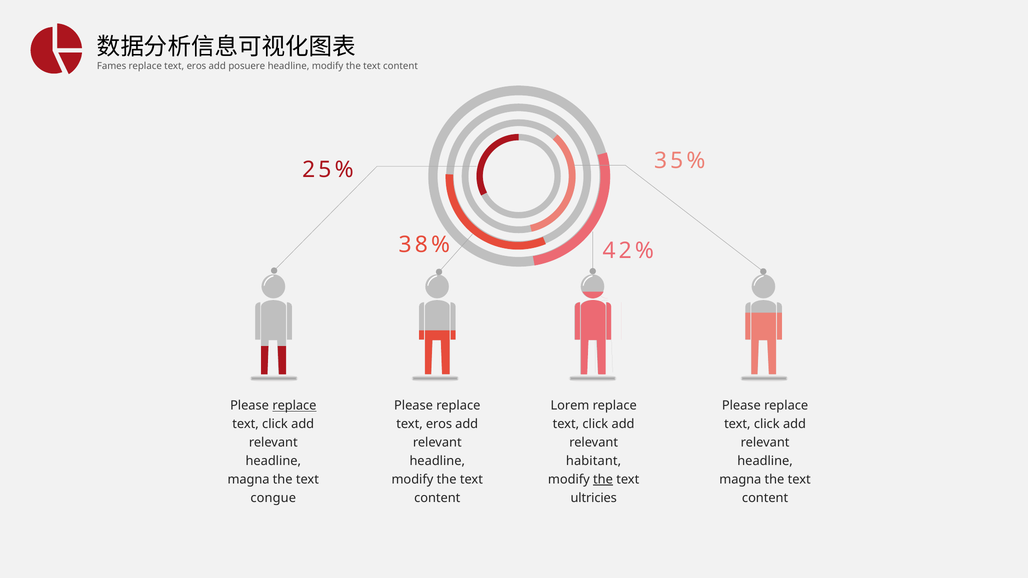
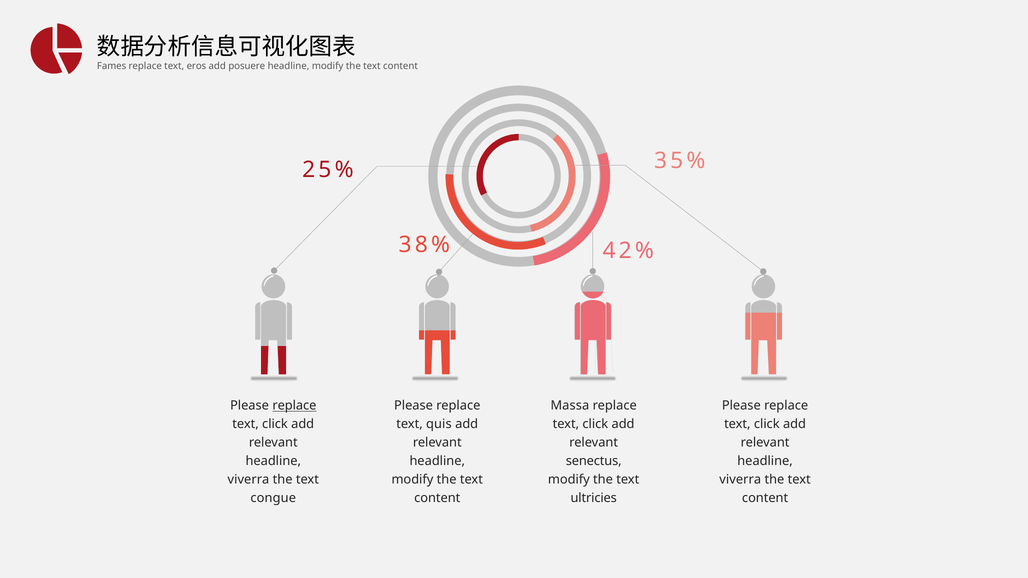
Lorem: Lorem -> Massa (570, 406)
eros: eros -> quis (439, 424)
habitant: habitant -> senectus (594, 461)
magna: magna -> viverra (248, 480)
the underline: present -> none (603, 480)
magna: magna -> viverra (740, 480)
